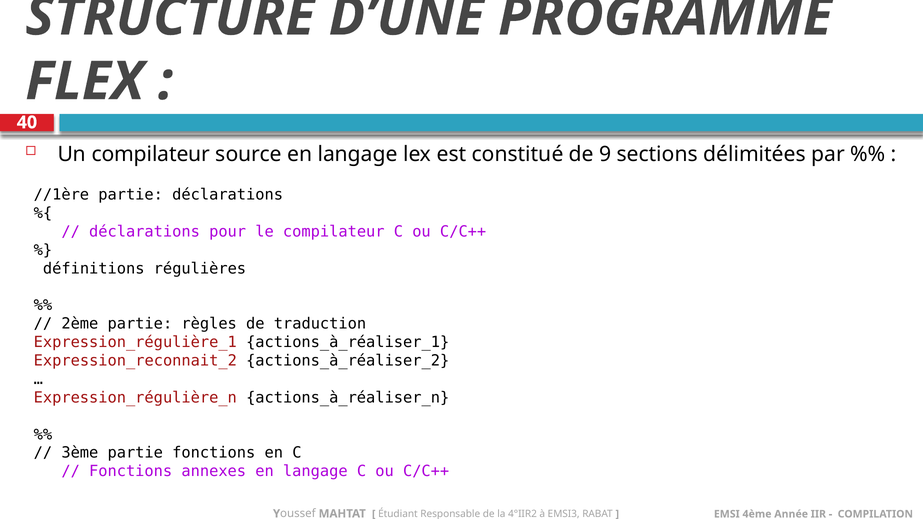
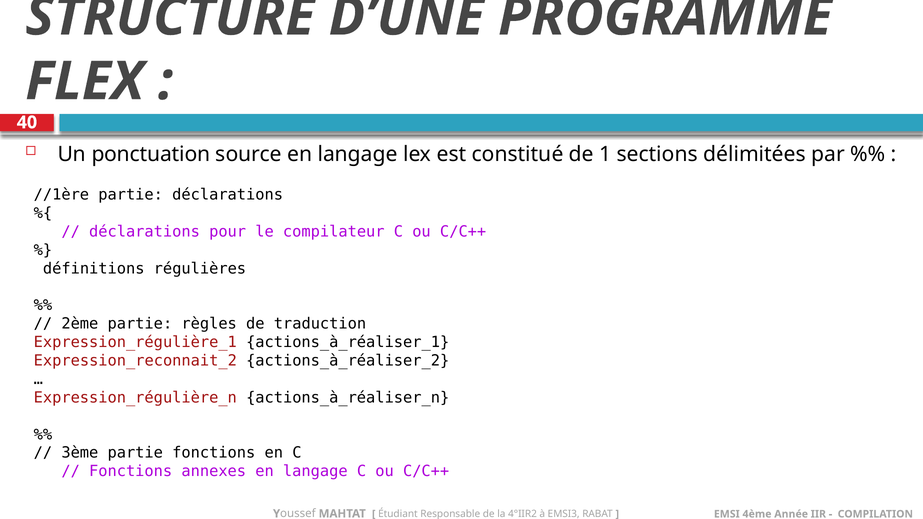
Un compilateur: compilateur -> ponctuation (151, 154)
9: 9 -> 1 (605, 154)
